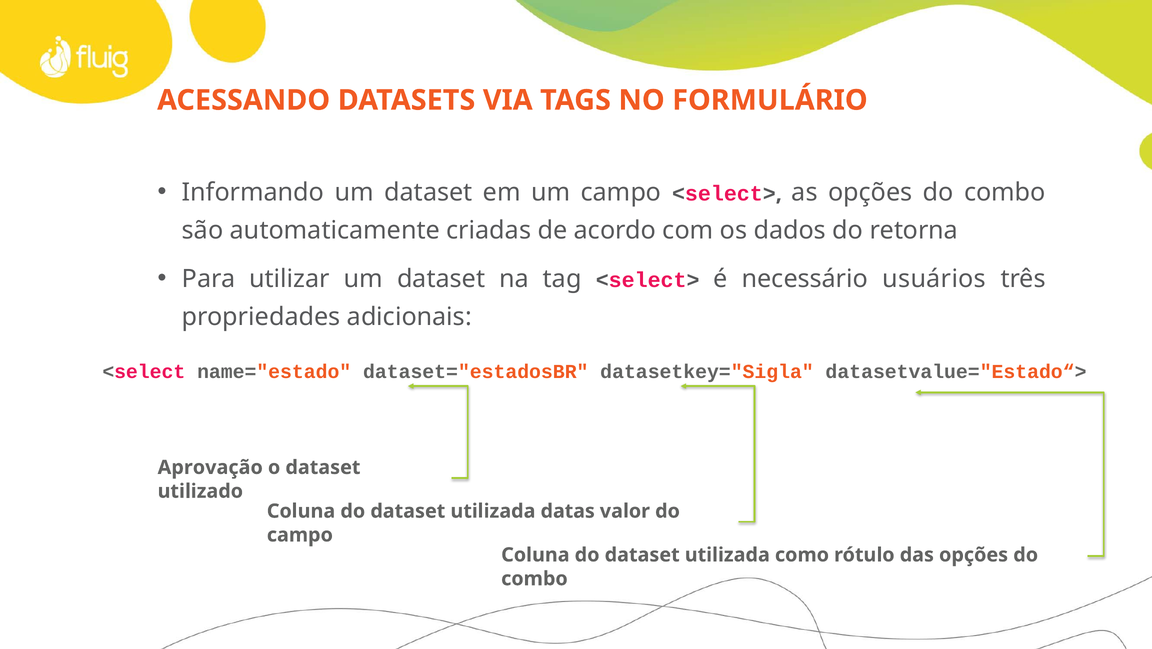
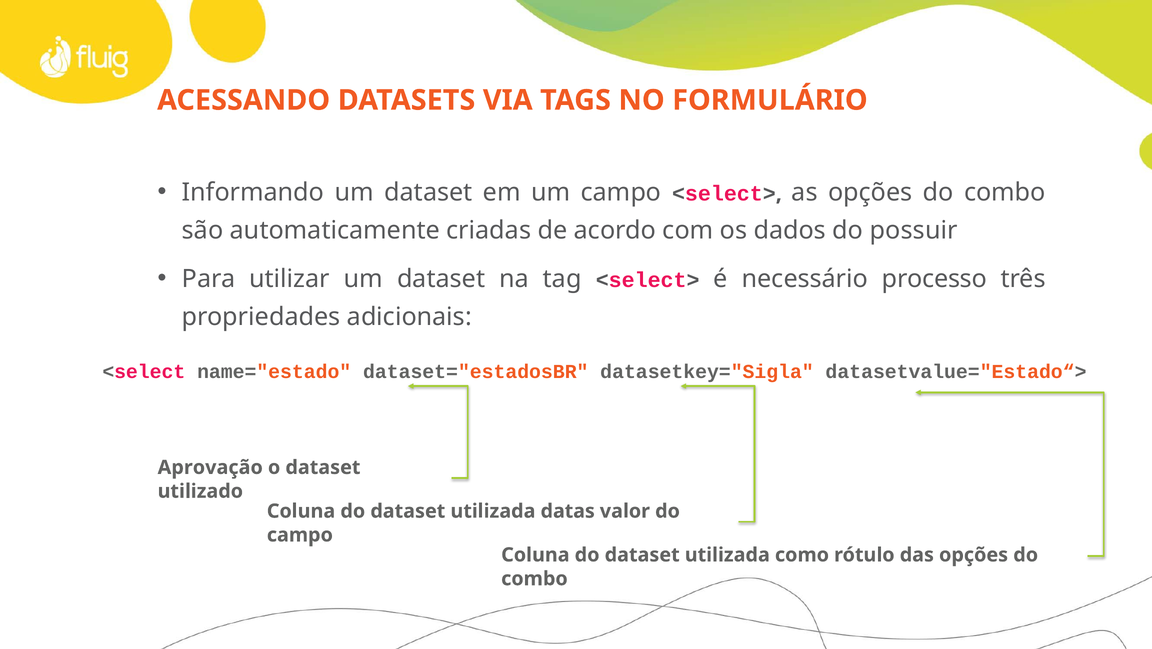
retorna: retorna -> possuir (914, 230)
usuários: usuários -> processo (934, 279)
